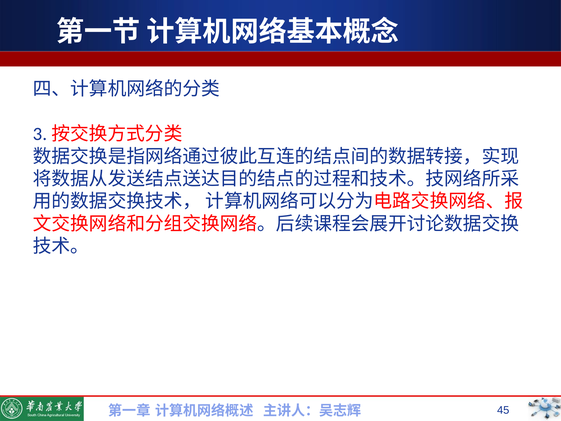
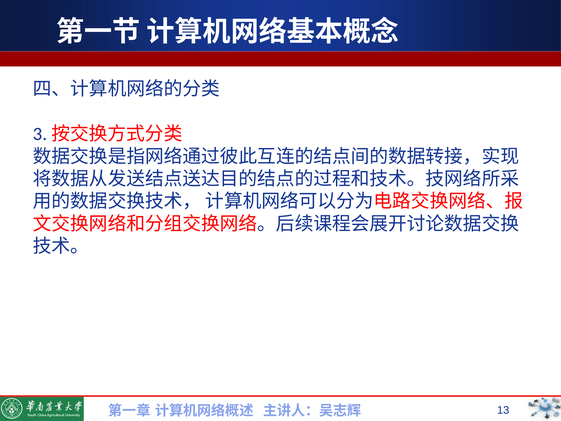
45: 45 -> 13 (503, 410)
